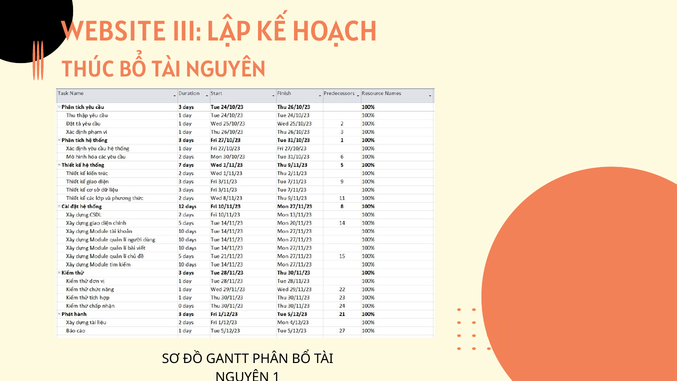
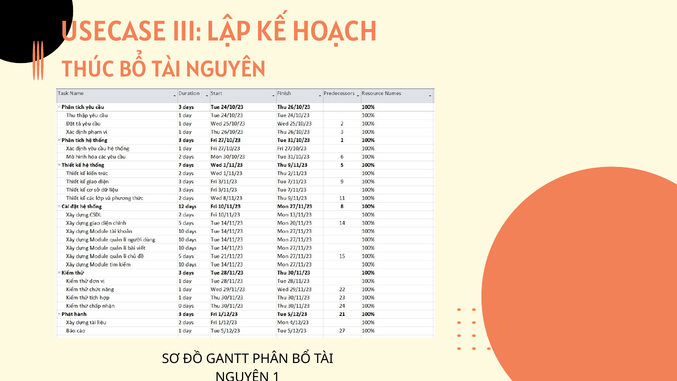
WEBSITE: WEBSITE -> USECASE (114, 32)
